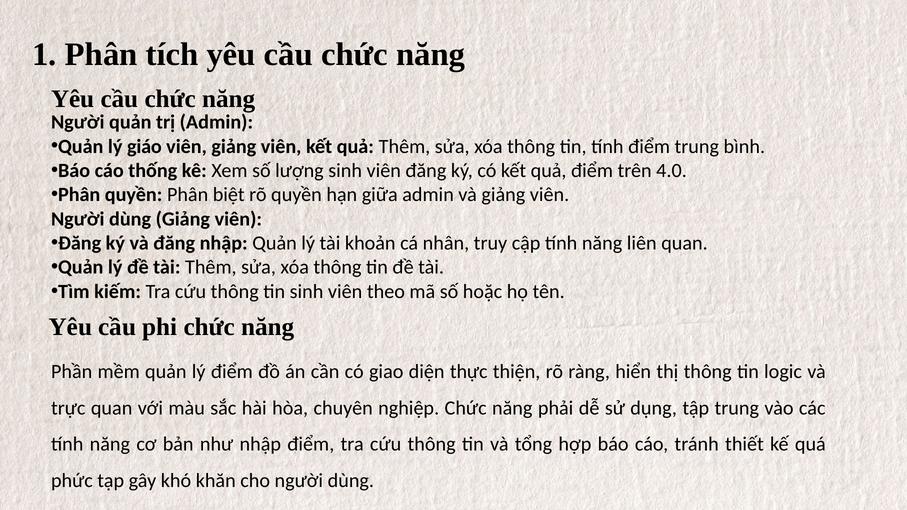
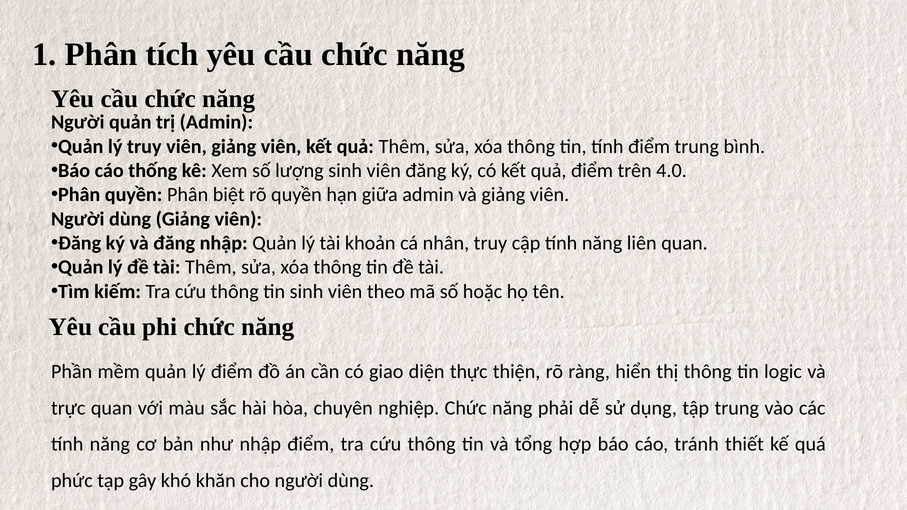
lý giáo: giáo -> truy (144, 146)
